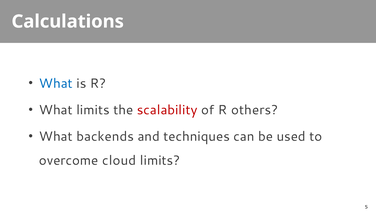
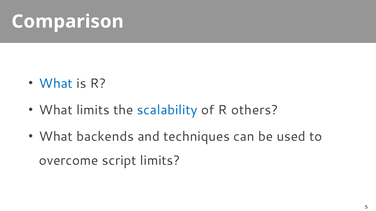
Calculations: Calculations -> Comparison (68, 22)
scalability colour: red -> blue (167, 110)
cloud: cloud -> script (119, 161)
